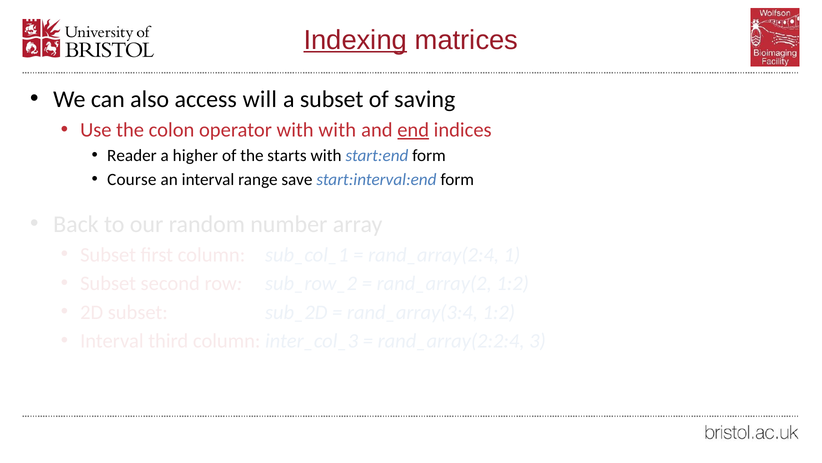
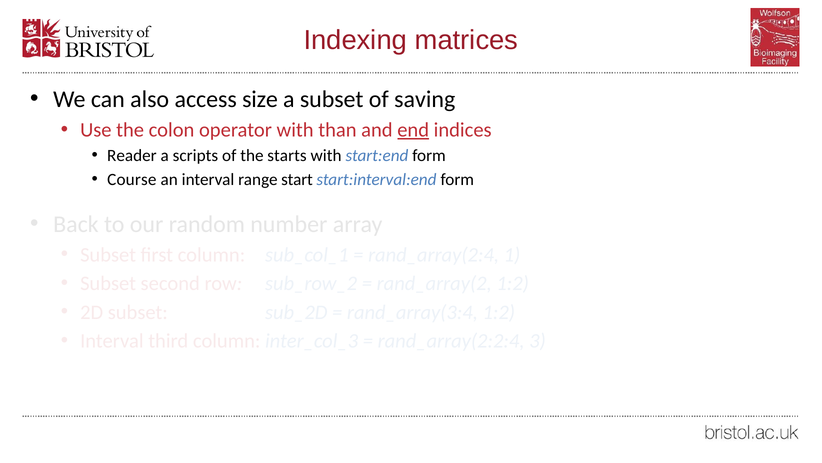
Indexing underline: present -> none (355, 40)
will: will -> size (260, 99)
with with: with -> than (337, 130)
higher: higher -> scripts (195, 155)
save: save -> start (297, 179)
